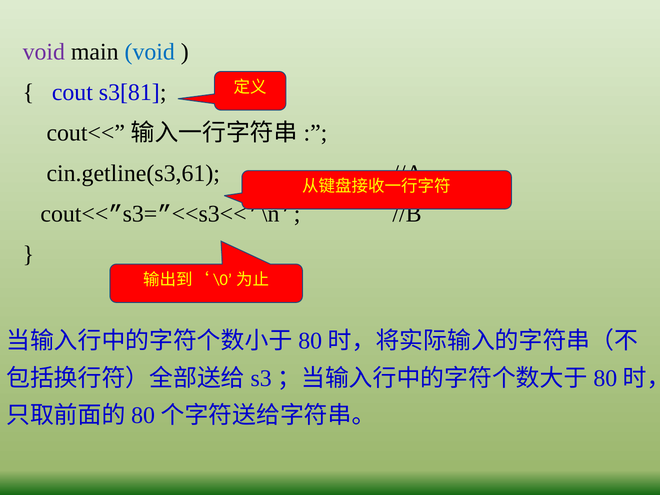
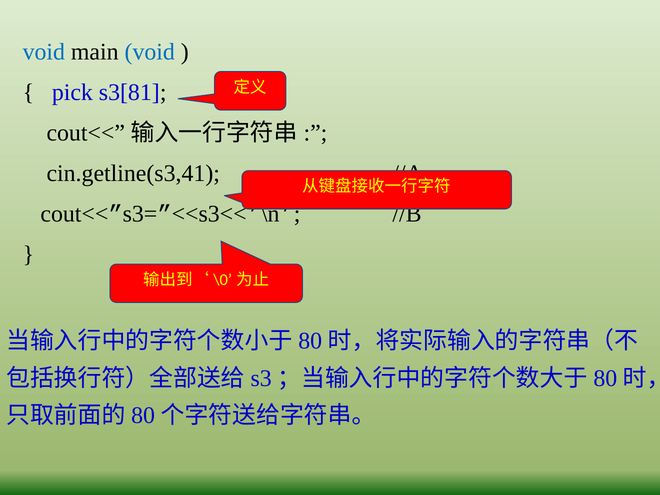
void colour: purple -> blue (44, 52)
cout: cout -> pick (72, 93)
cin.getline(s3,61: cin.getline(s3,61 -> cin.getline(s3,41 (133, 174)
